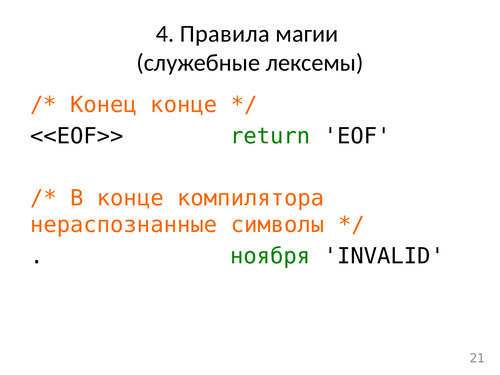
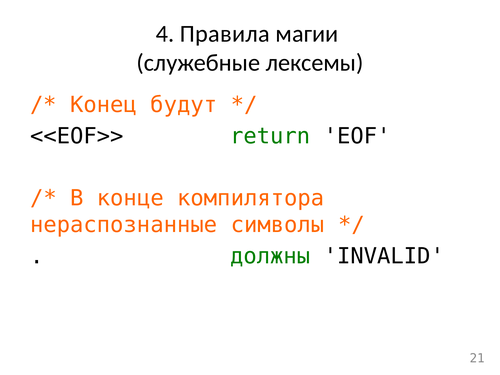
Конец конце: конце -> будут (184, 105)
ноября: ноября -> должны (270, 256)
